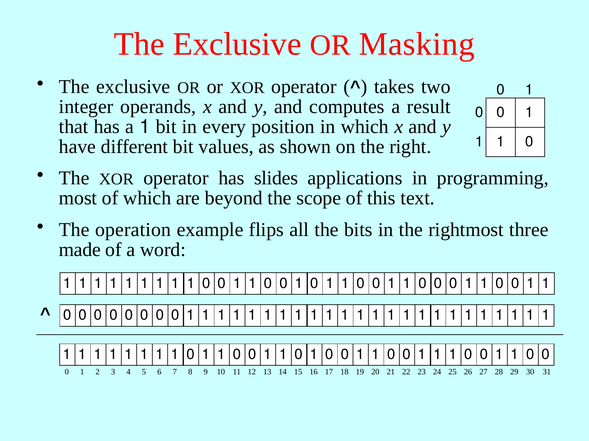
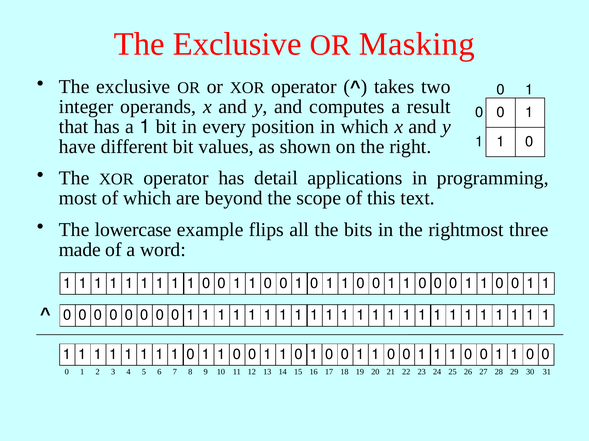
slides: slides -> detail (276, 178)
operation: operation -> lowercase (133, 230)
